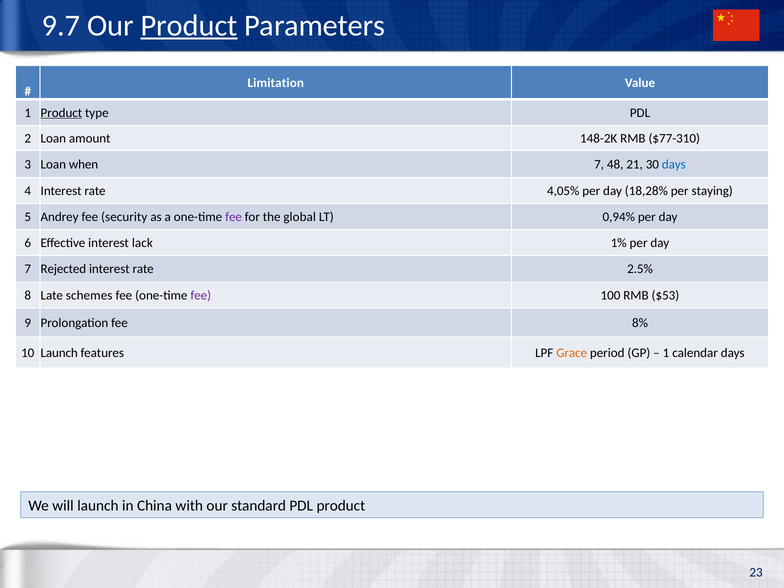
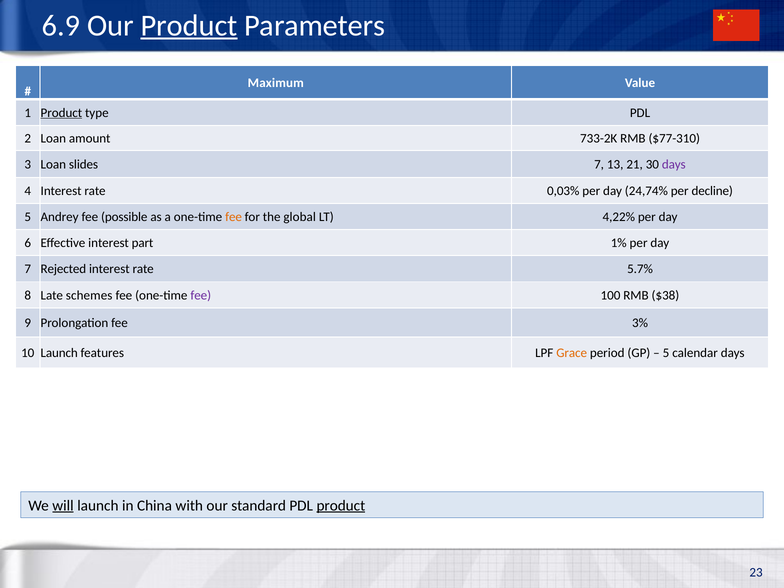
9.7: 9.7 -> 6.9 (61, 25)
Limitation: Limitation -> Maximum (276, 83)
148-2K: 148-2K -> 733-2K (599, 138)
when: when -> slides (84, 164)
48: 48 -> 13 (615, 164)
days colour: blue -> purple (674, 164)
4,05%: 4,05% -> 0,03% (563, 191)
18,28%: 18,28% -> 24,74% (646, 191)
staying: staying -> decline (712, 191)
security: security -> possible (124, 217)
fee colour: purple -> orange (234, 217)
0,94%: 0,94% -> 4,22% (619, 217)
lack: lack -> part (143, 243)
2.5%: 2.5% -> 5.7% (640, 269)
$53: $53 -> $38 (665, 295)
8%: 8% -> 3% (640, 323)
1: 1 -> 5 (666, 353)
will underline: none -> present (63, 506)
product underline: none -> present (341, 506)
